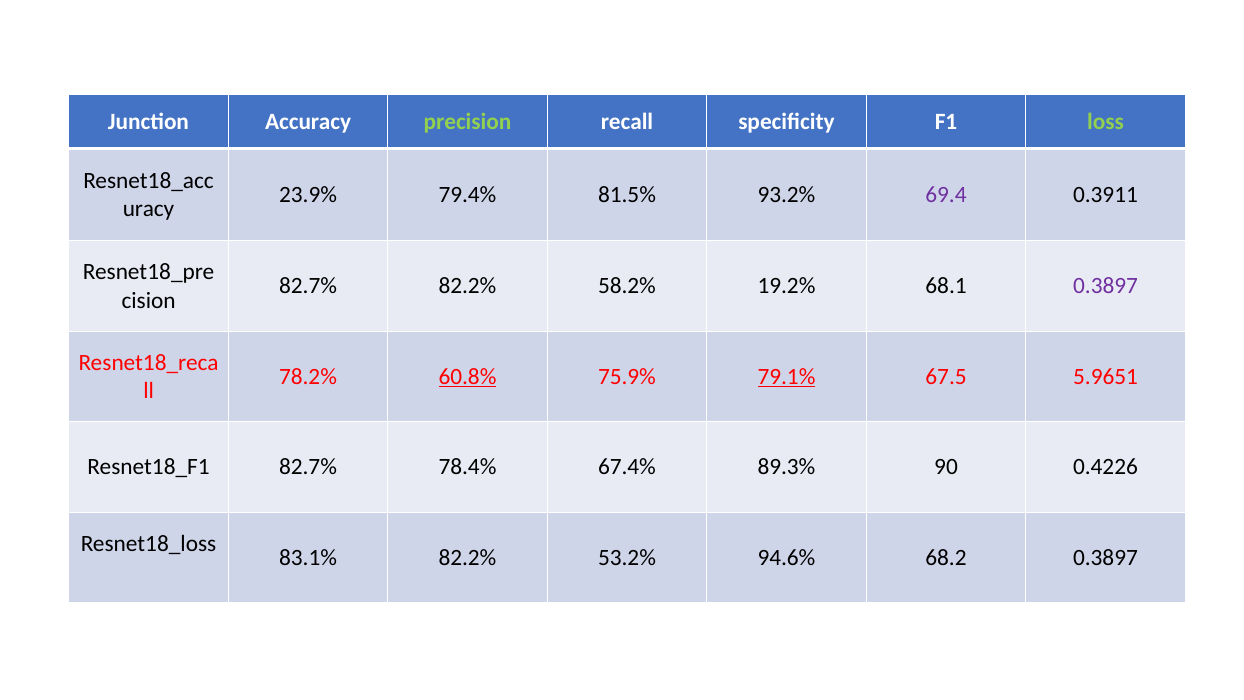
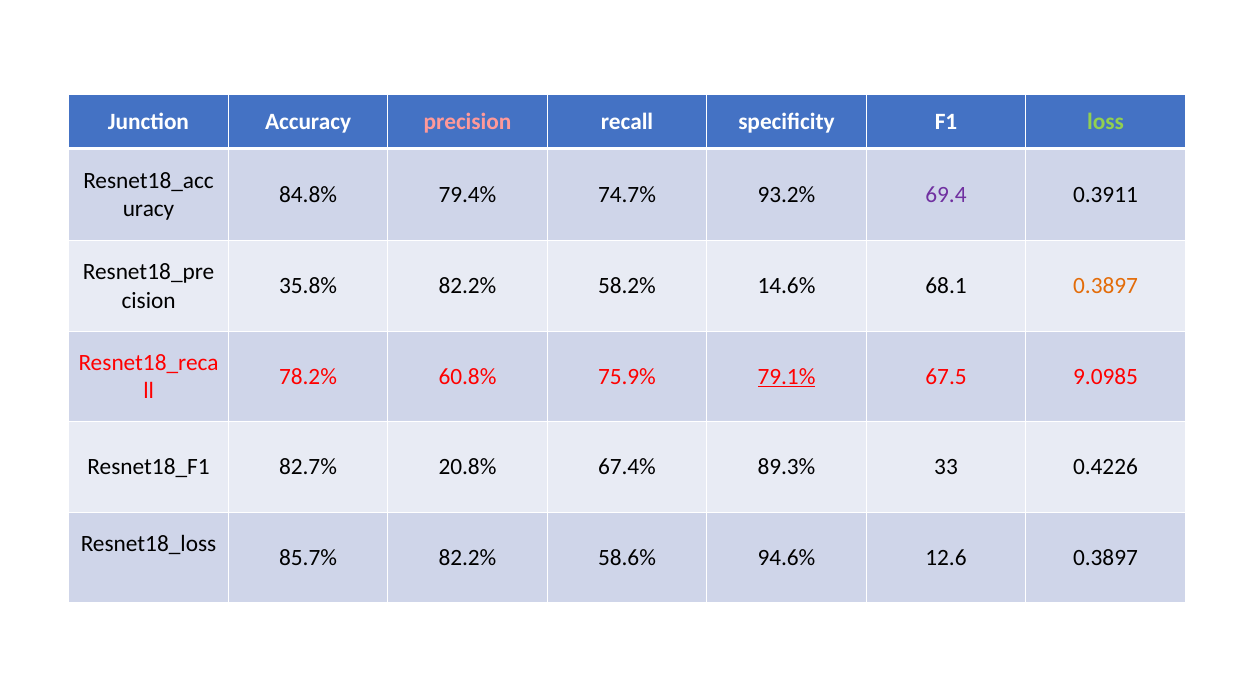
precision colour: light green -> pink (467, 122)
23.9%: 23.9% -> 84.8% (308, 195)
81.5%: 81.5% -> 74.7% (627, 195)
82.7%: 82.7% -> 35.8% (308, 286)
19.2%: 19.2% -> 14.6% (786, 286)
0.3897 colour: purple -> orange (1106, 286)
60.8% underline: present -> none (468, 377)
5.9651: 5.9651 -> 9.0985 (1106, 377)
78.4%: 78.4% -> 20.8% (468, 467)
90: 90 -> 33 (946, 467)
83.1%: 83.1% -> 85.7% (308, 558)
53.2%: 53.2% -> 58.6% (627, 558)
68.2: 68.2 -> 12.6 (946, 558)
